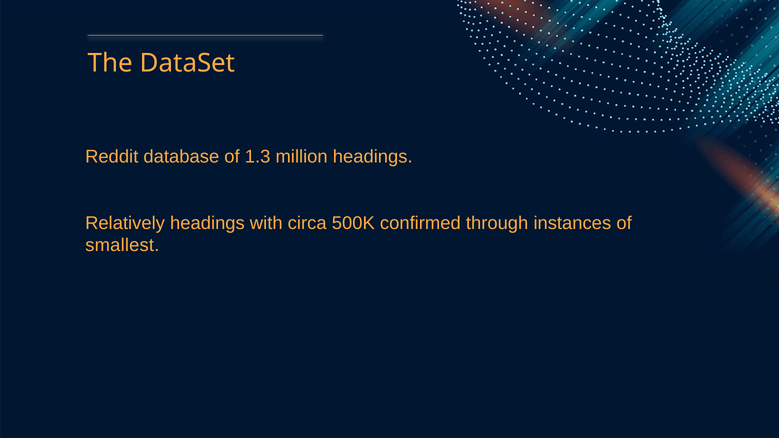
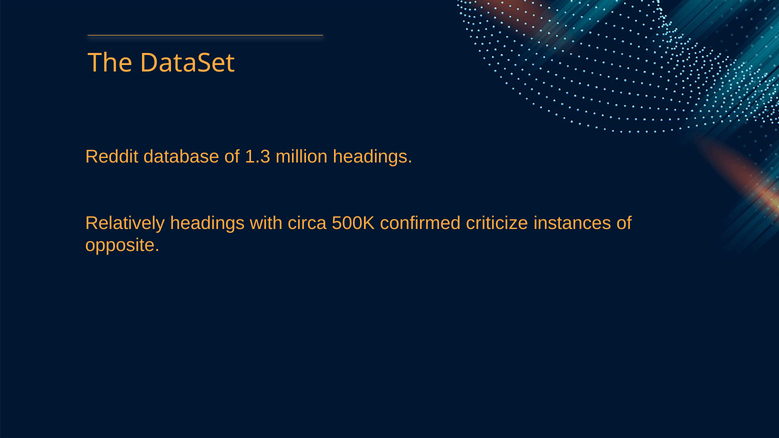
through: through -> criticize (497, 223)
smallest: smallest -> opposite (122, 245)
